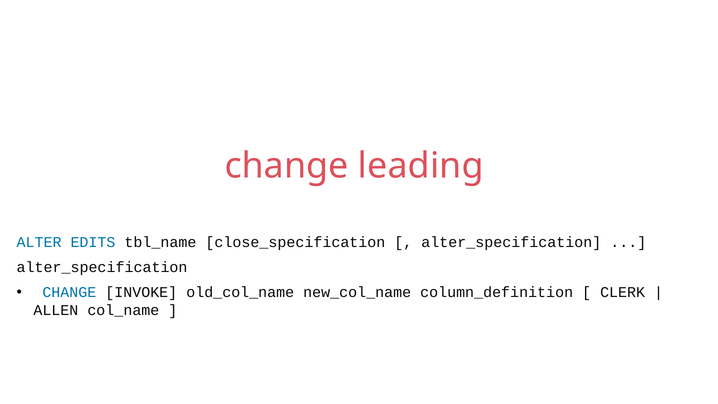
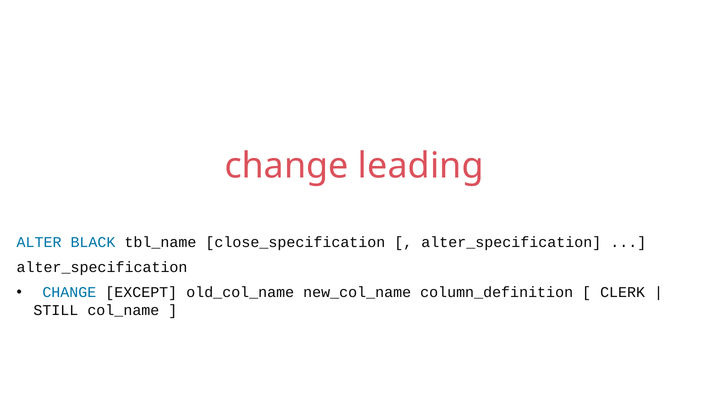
EDITS: EDITS -> BLACK (93, 242)
INVOKE: INVOKE -> EXCEPT (141, 292)
ALLEN: ALLEN -> STILL (56, 310)
